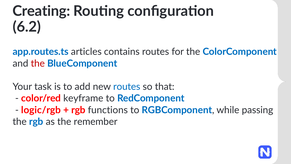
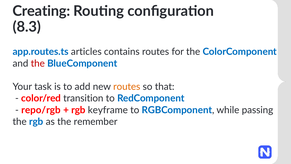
6.2: 6.2 -> 8.3 (27, 27)
routes colour: blue -> orange (127, 87)
keyframe: keyframe -> transition (83, 98)
logic/rgb: logic/rgb -> repo/rgb (41, 110)
functions: functions -> keyframe (108, 110)
